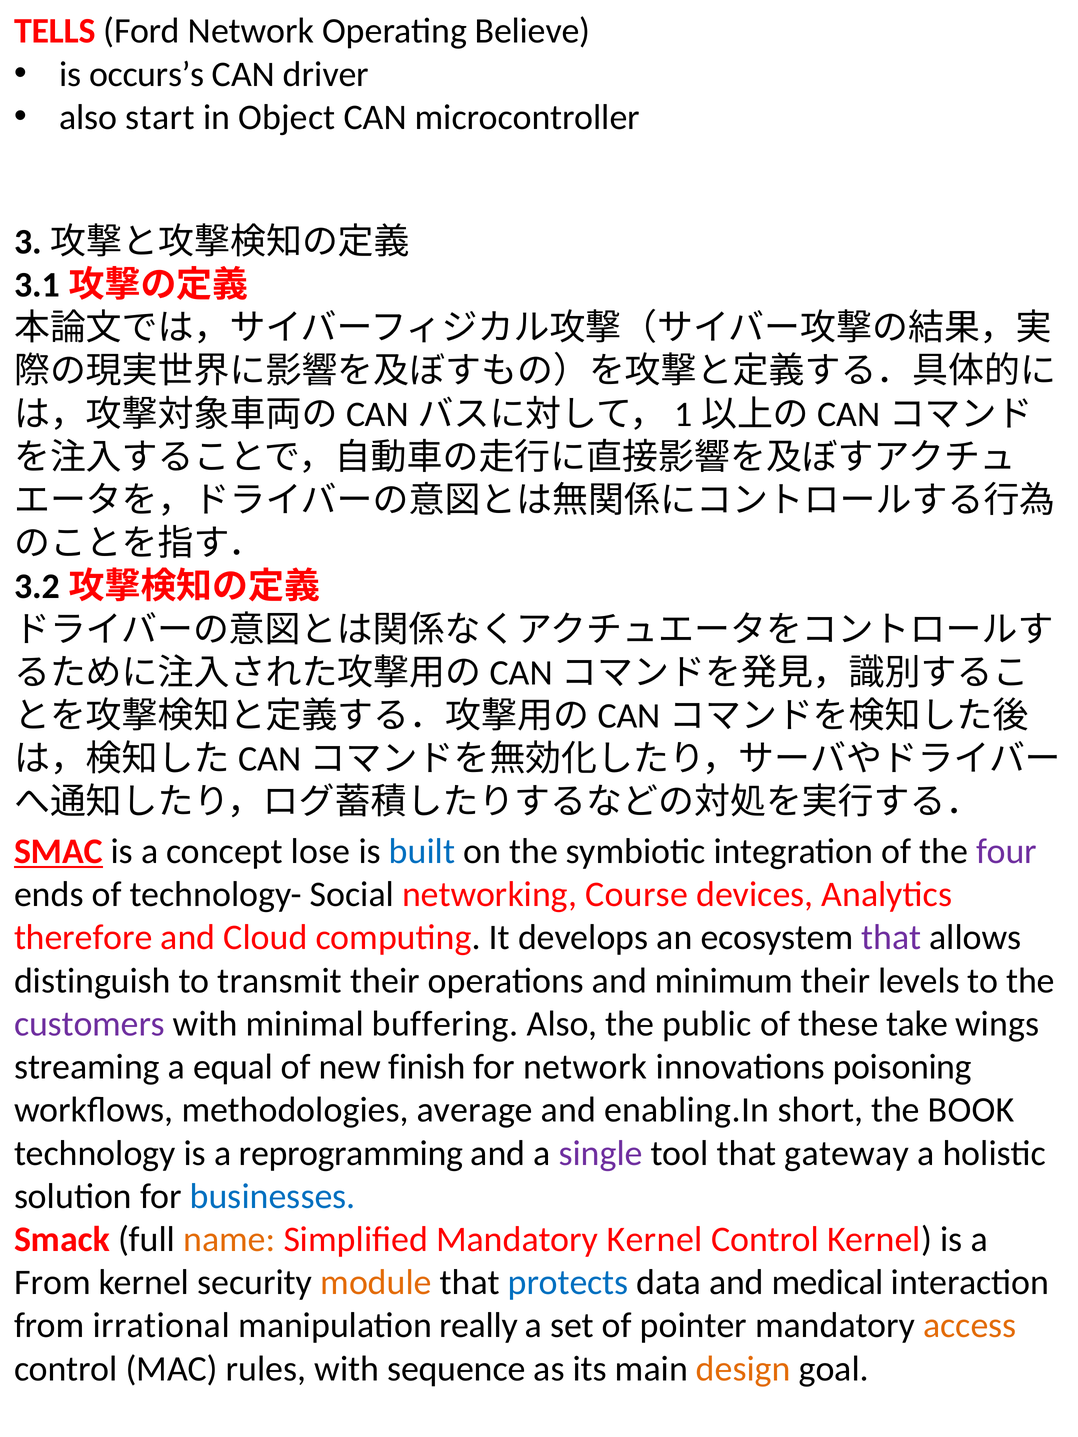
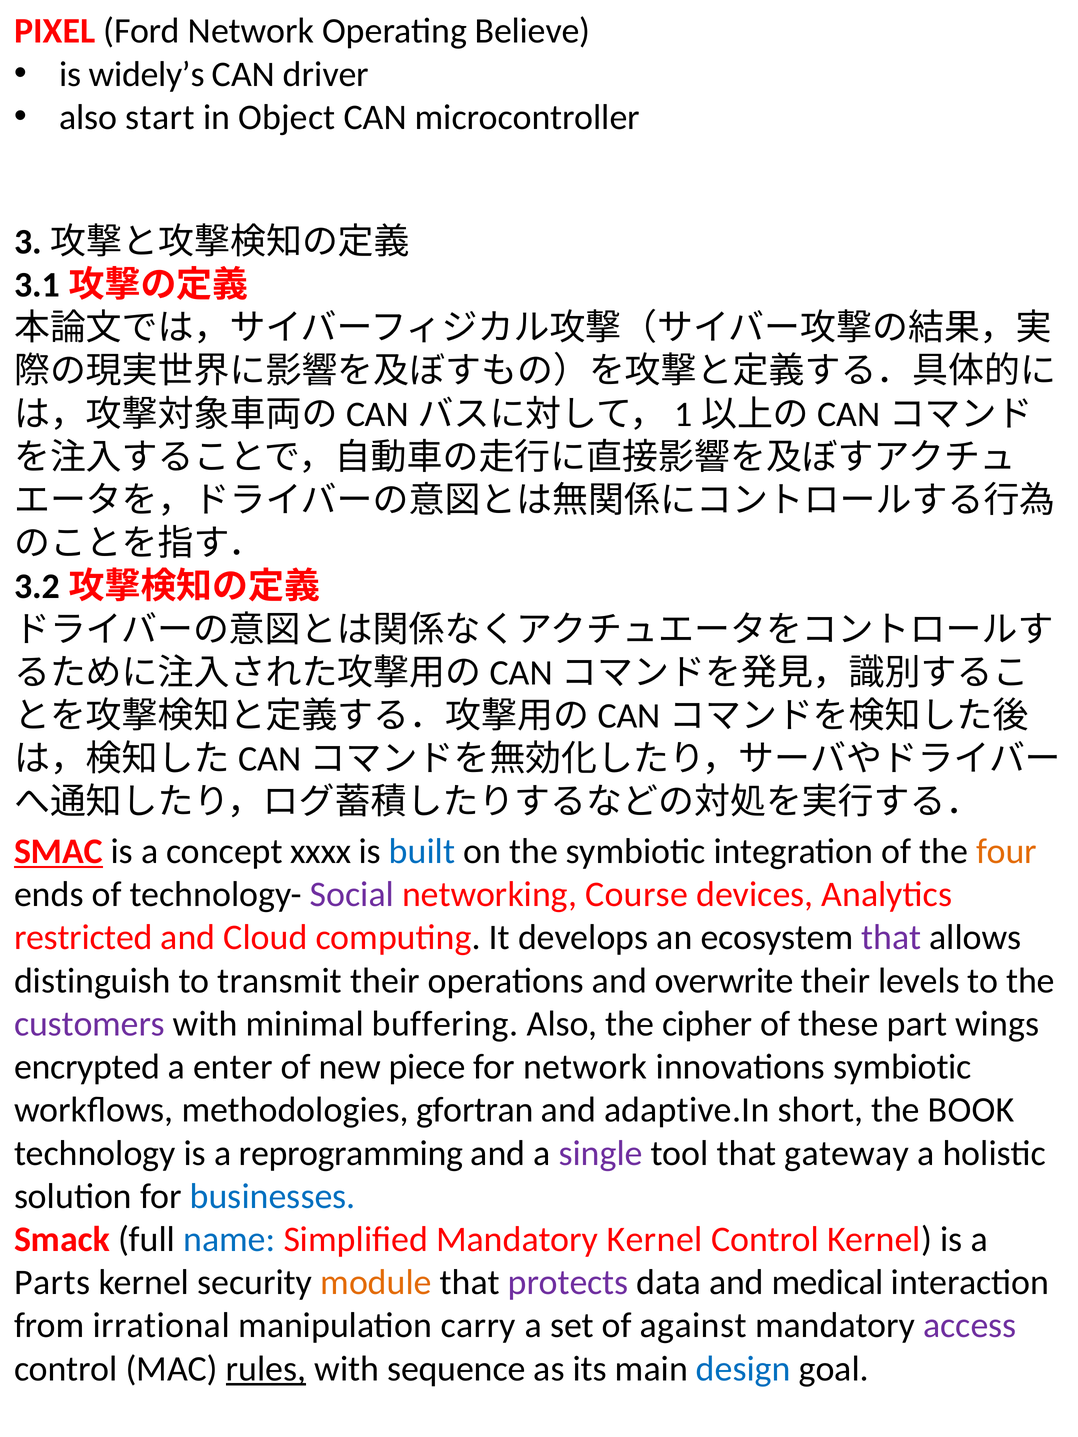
TELLS: TELLS -> PIXEL (55, 31)
occurs’s: occurs’s -> widely’s (147, 74)
lose: lose -> xxxx (321, 852)
four colour: purple -> orange (1007, 852)
Social colour: black -> purple (352, 895)
therefore: therefore -> restricted (83, 938)
minimum: minimum -> overwrite (724, 981)
public: public -> cipher (707, 1024)
take: take -> part (917, 1024)
streaming: streaming -> encrypted (87, 1067)
equal: equal -> enter (233, 1067)
finish: finish -> piece (427, 1067)
innovations poisoning: poisoning -> symbiotic (902, 1067)
average: average -> gfortran (475, 1110)
enabling.In: enabling.In -> adaptive.In (687, 1110)
name colour: orange -> blue (229, 1240)
From: From -> Parts (52, 1283)
protects colour: blue -> purple (568, 1283)
really: really -> carry (478, 1326)
pointer: pointer -> against (693, 1326)
access colour: orange -> purple (970, 1326)
rules underline: none -> present (266, 1369)
design colour: orange -> blue (743, 1369)
